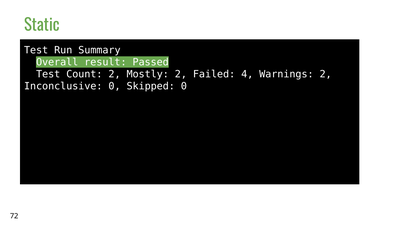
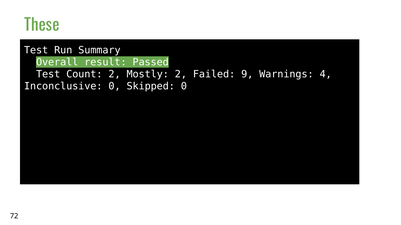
Static: Static -> These (42, 25)
4: 4 -> 9 (247, 74)
Warnings 2: 2 -> 4 (326, 74)
